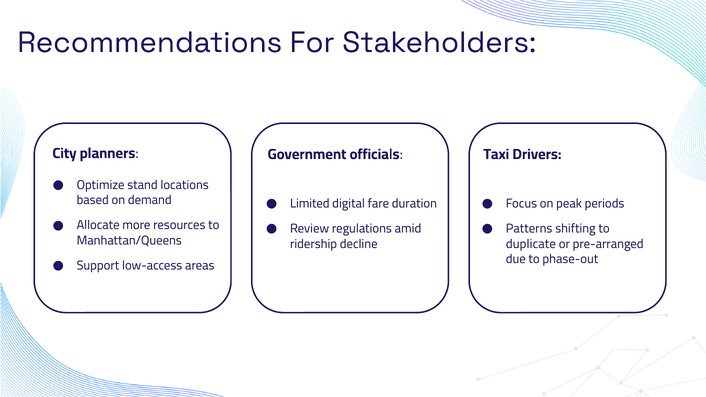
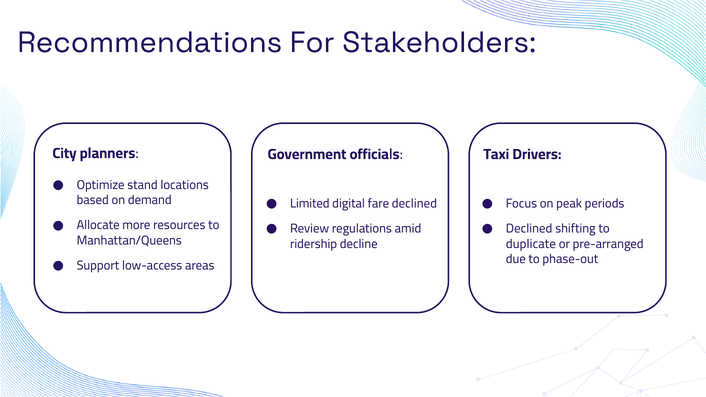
fare duration: duration -> declined (414, 204)
Patterns: Patterns -> Declined (529, 229)
